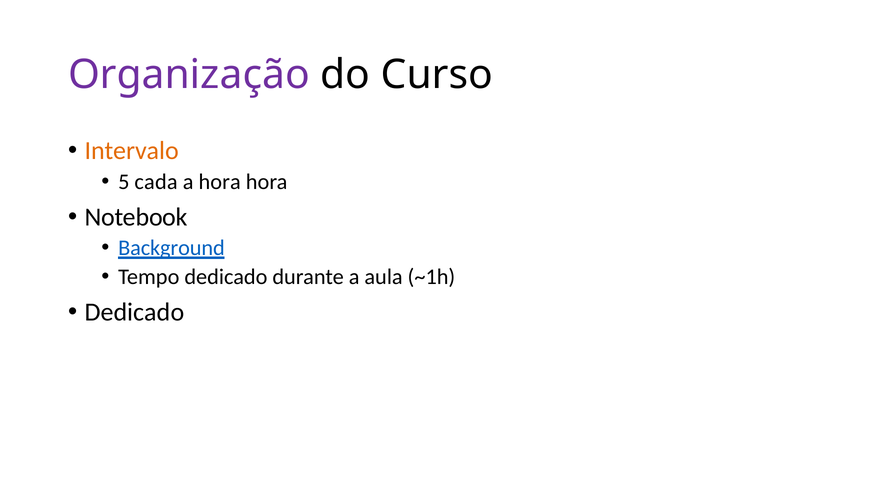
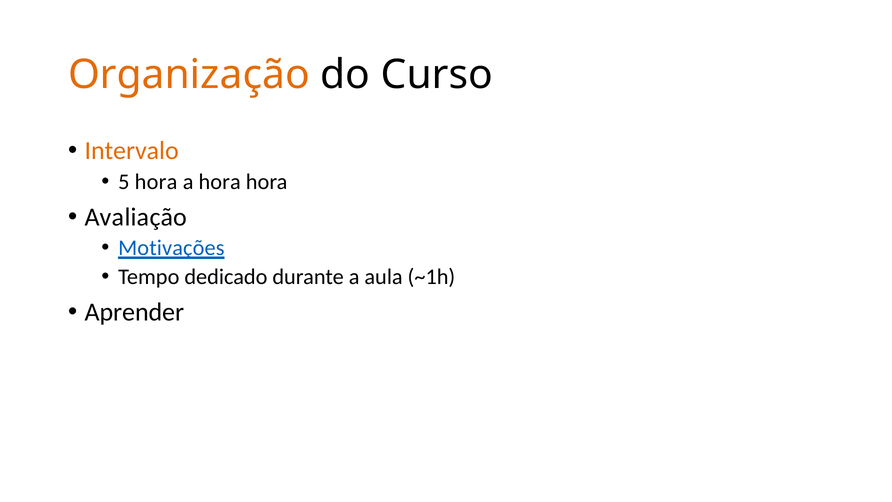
Organização colour: purple -> orange (189, 75)
5 cada: cada -> hora (156, 182)
Notebook: Notebook -> Avaliação (136, 217)
Background: Background -> Motivações (171, 248)
Dedicado: Dedicado -> Aprender (135, 312)
